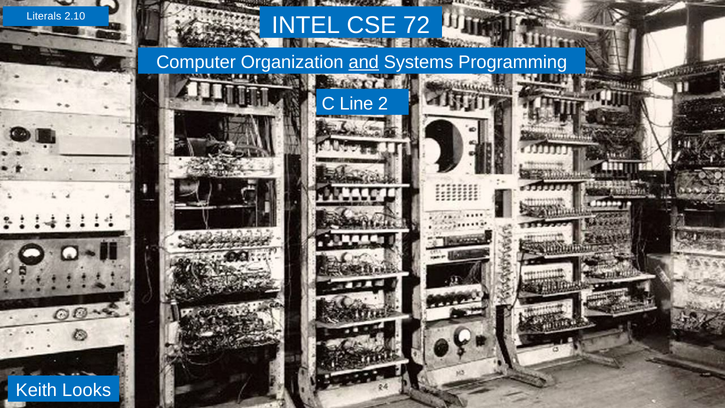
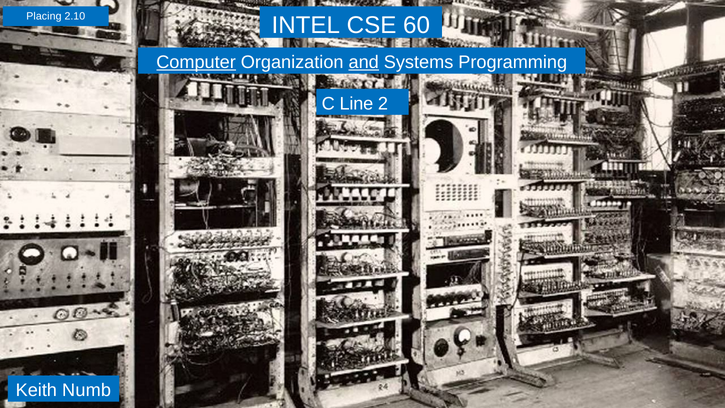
Literals: Literals -> Placing (44, 16)
72: 72 -> 60 (417, 25)
Computer underline: none -> present (196, 62)
Looks: Looks -> Numb (87, 390)
